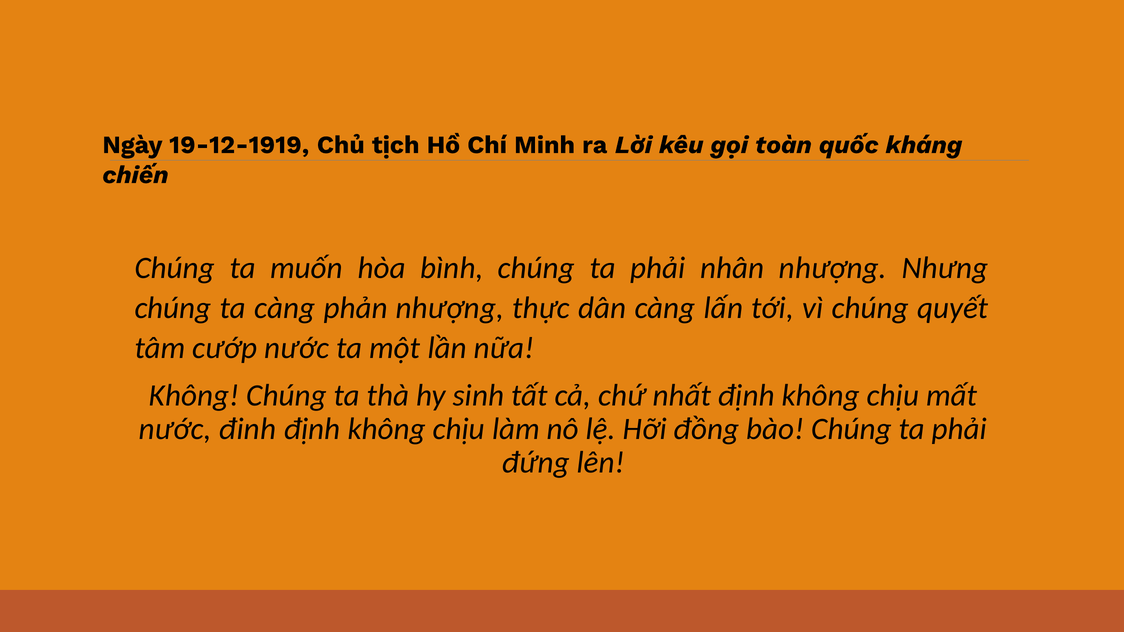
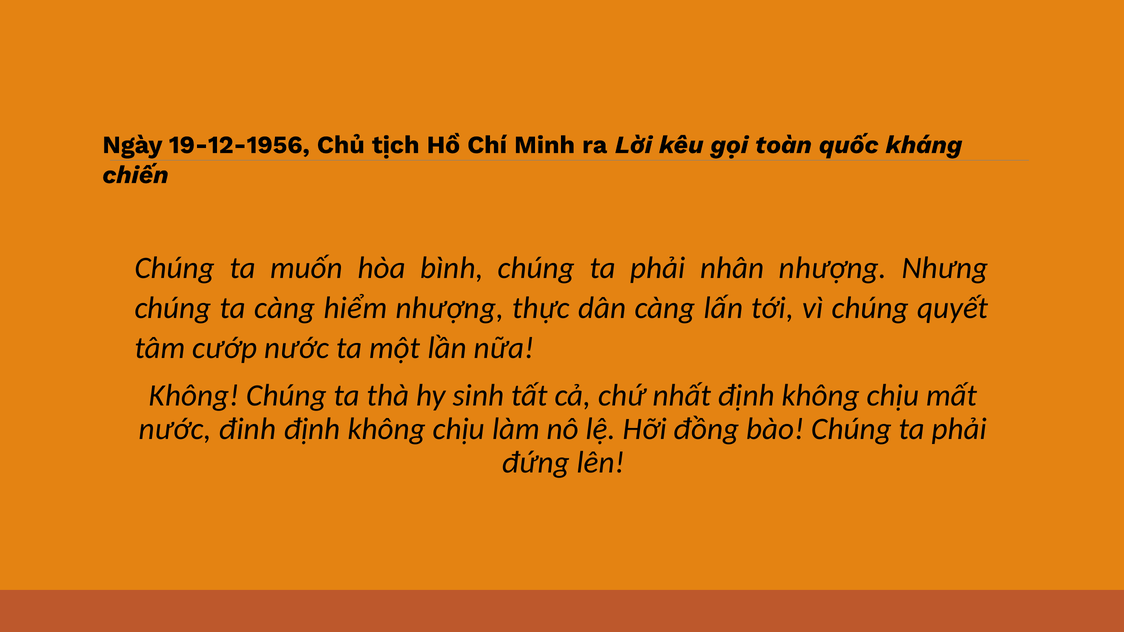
19-12-1919: 19-12-1919 -> 19-12-1956 (239, 145)
phản: phản -> hiểm (355, 308)
